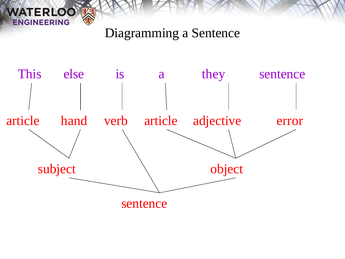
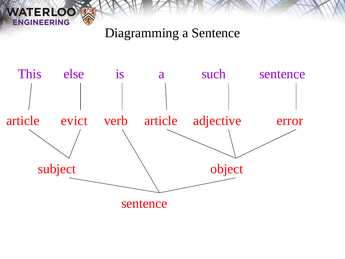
they: they -> such (214, 74)
hand: hand -> evict (74, 120)
